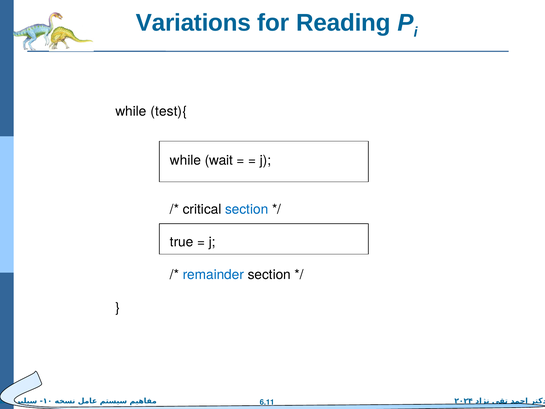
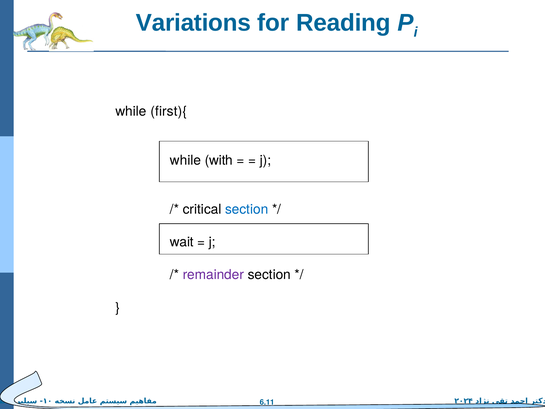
test){: test){ -> first){ (169, 111)
wait: wait -> with (219, 160)
true: true -> wait (182, 242)
remainder colour: blue -> purple (213, 275)
